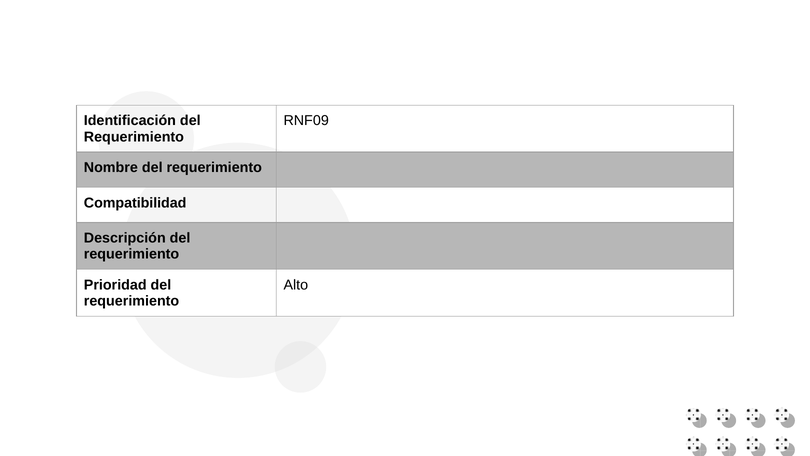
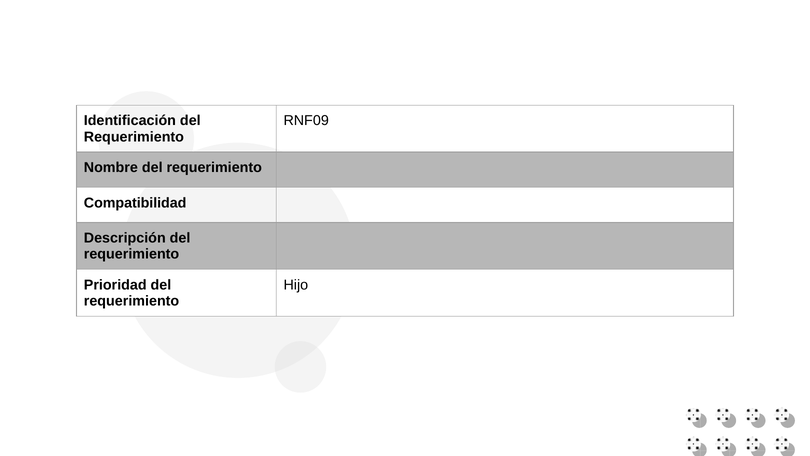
Alto: Alto -> Hijo (296, 285)
